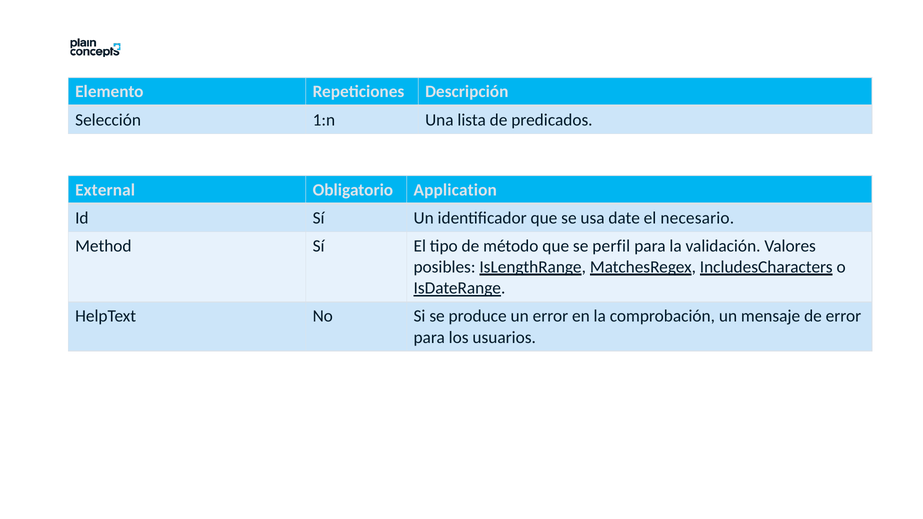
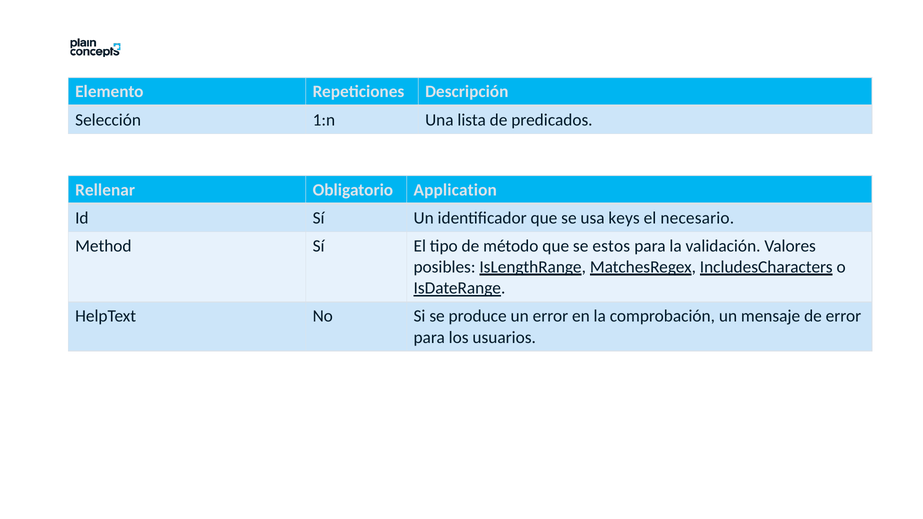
External: External -> Rellenar (105, 190)
date: date -> keys (624, 218)
perfil: perfil -> estos (611, 246)
